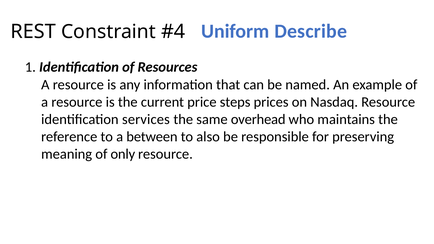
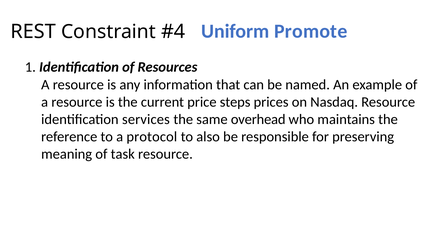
Describe: Describe -> Promote (311, 31)
between: between -> protocol (152, 137)
only: only -> task (123, 154)
